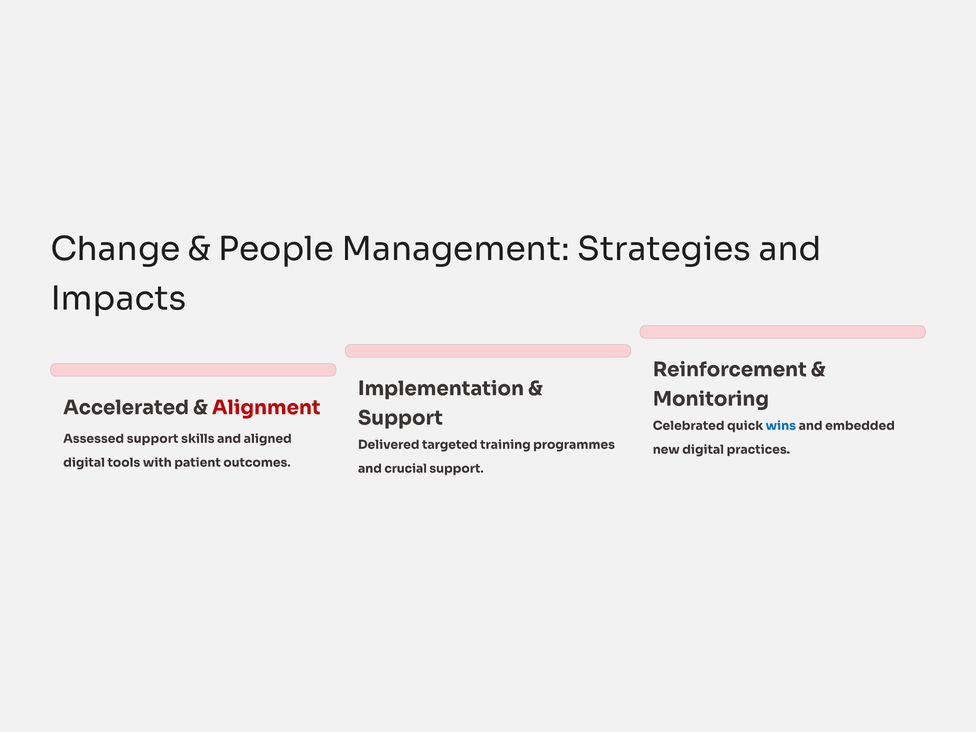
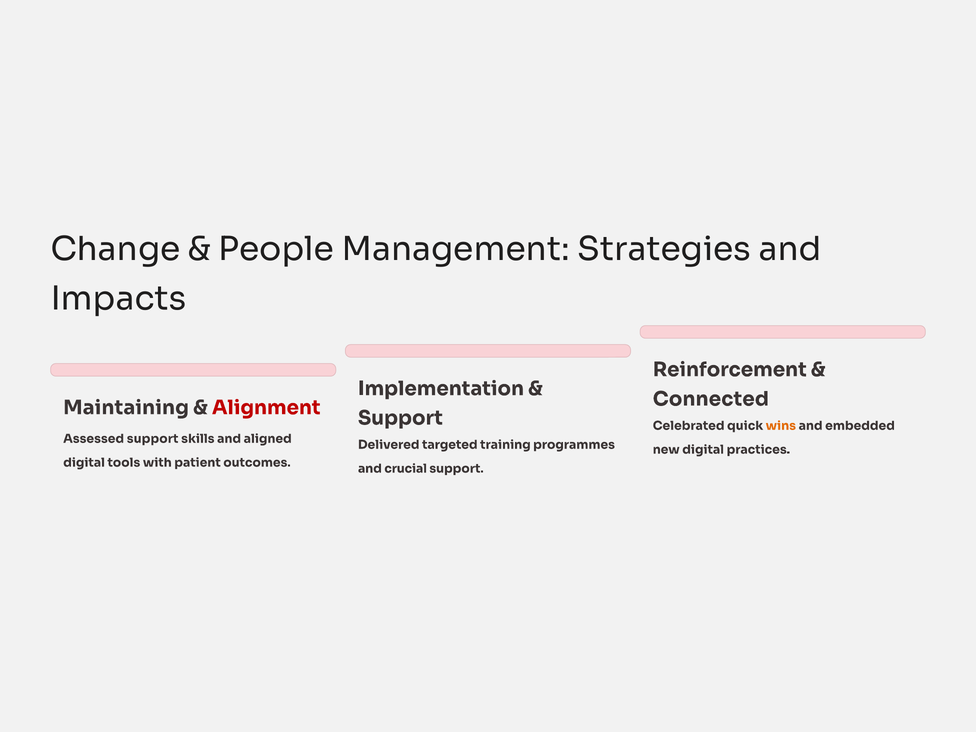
Monitoring: Monitoring -> Connected (711, 399)
Accelerated: Accelerated -> Maintaining (126, 408)
wins colour: blue -> orange (781, 426)
